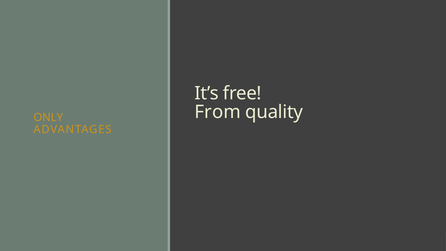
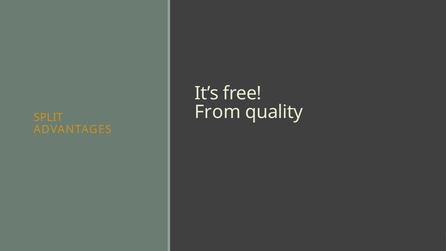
ONLY: ONLY -> SPLIT (48, 118)
